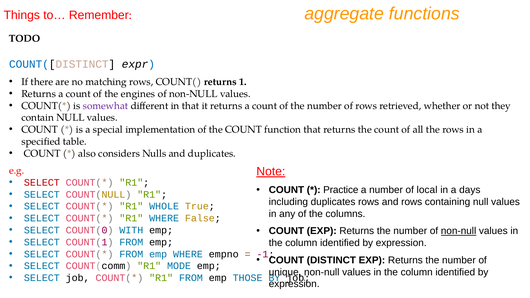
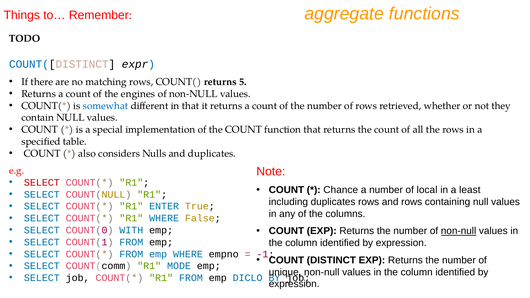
1: 1 -> 5 (243, 82)
somewhat colour: purple -> blue (106, 106)
Note underline: present -> none (271, 172)
Practice: Practice -> Chance (341, 190)
days: days -> least (470, 190)
WHOLE: WHOLE -> ENTER (164, 206)
THOSE: THOSE -> DICLO (248, 278)
